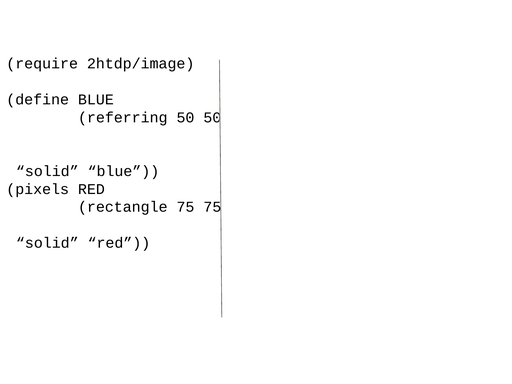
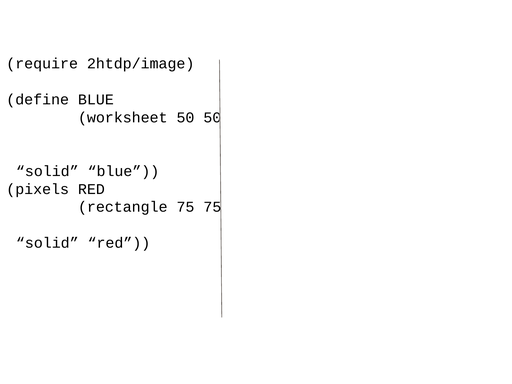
referring: referring -> worksheet (123, 117)
